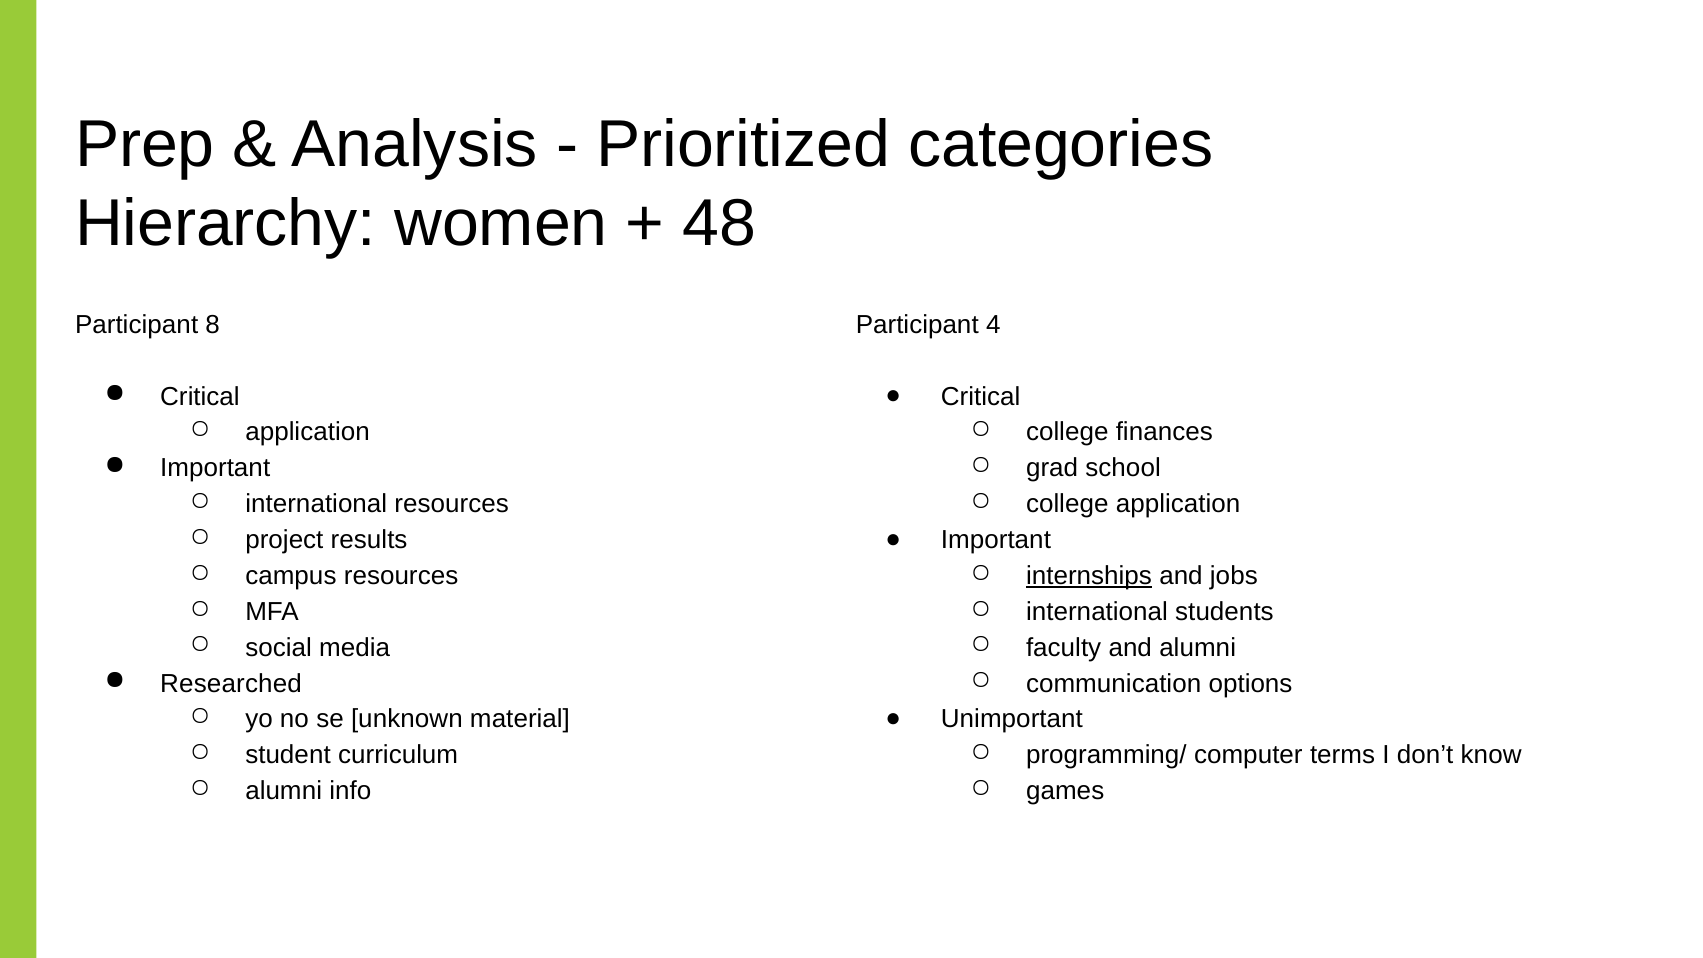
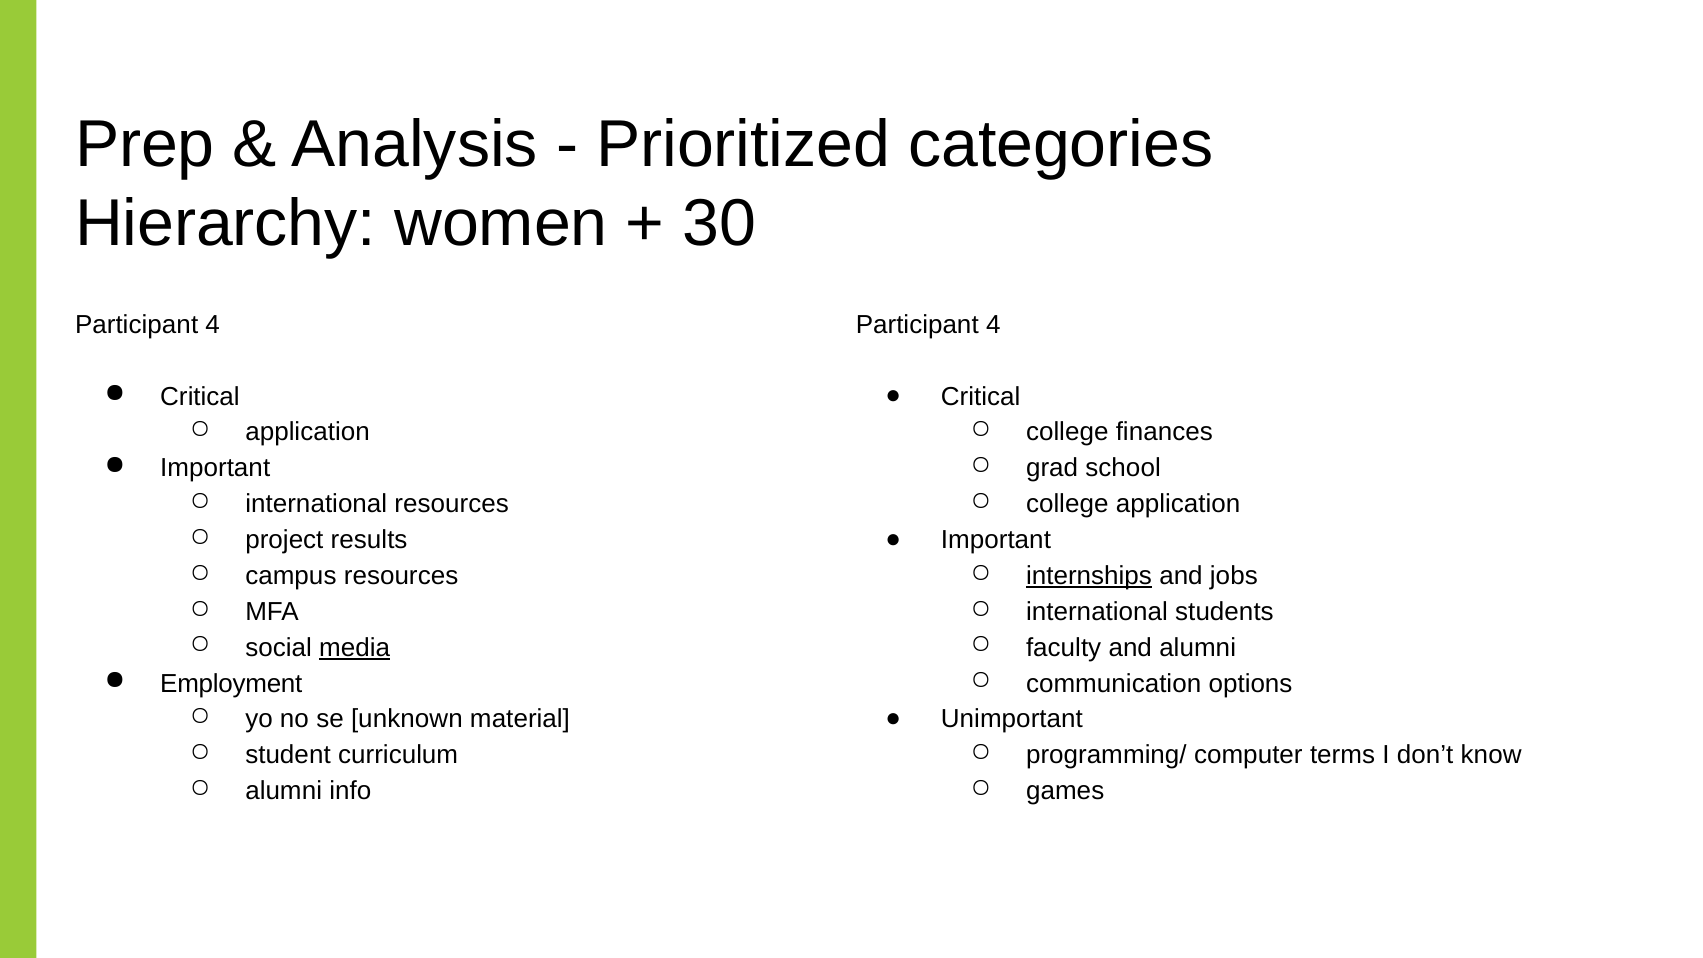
48: 48 -> 30 (720, 224)
8: 8 -> 4 (213, 325)
media underline: none -> present (355, 648)
Researched: Researched -> Employment (231, 683)
